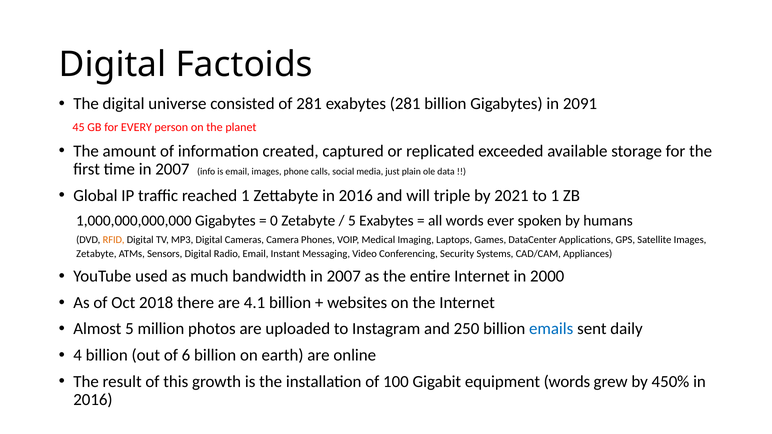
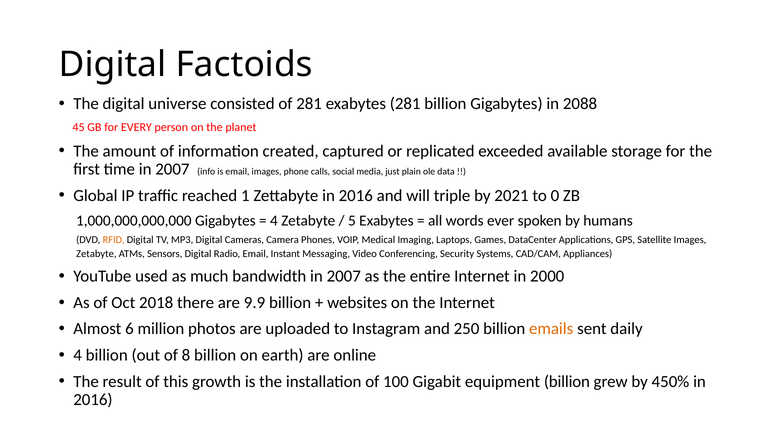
2091: 2091 -> 2088 (580, 104)
to 1: 1 -> 0 (555, 196)
0: 0 -> 4 (274, 221)
4.1: 4.1 -> 9.9 (255, 303)
Almost 5: 5 -> 6 (129, 329)
emails colour: blue -> orange (551, 329)
6: 6 -> 8 (186, 355)
equipment words: words -> billion (567, 382)
